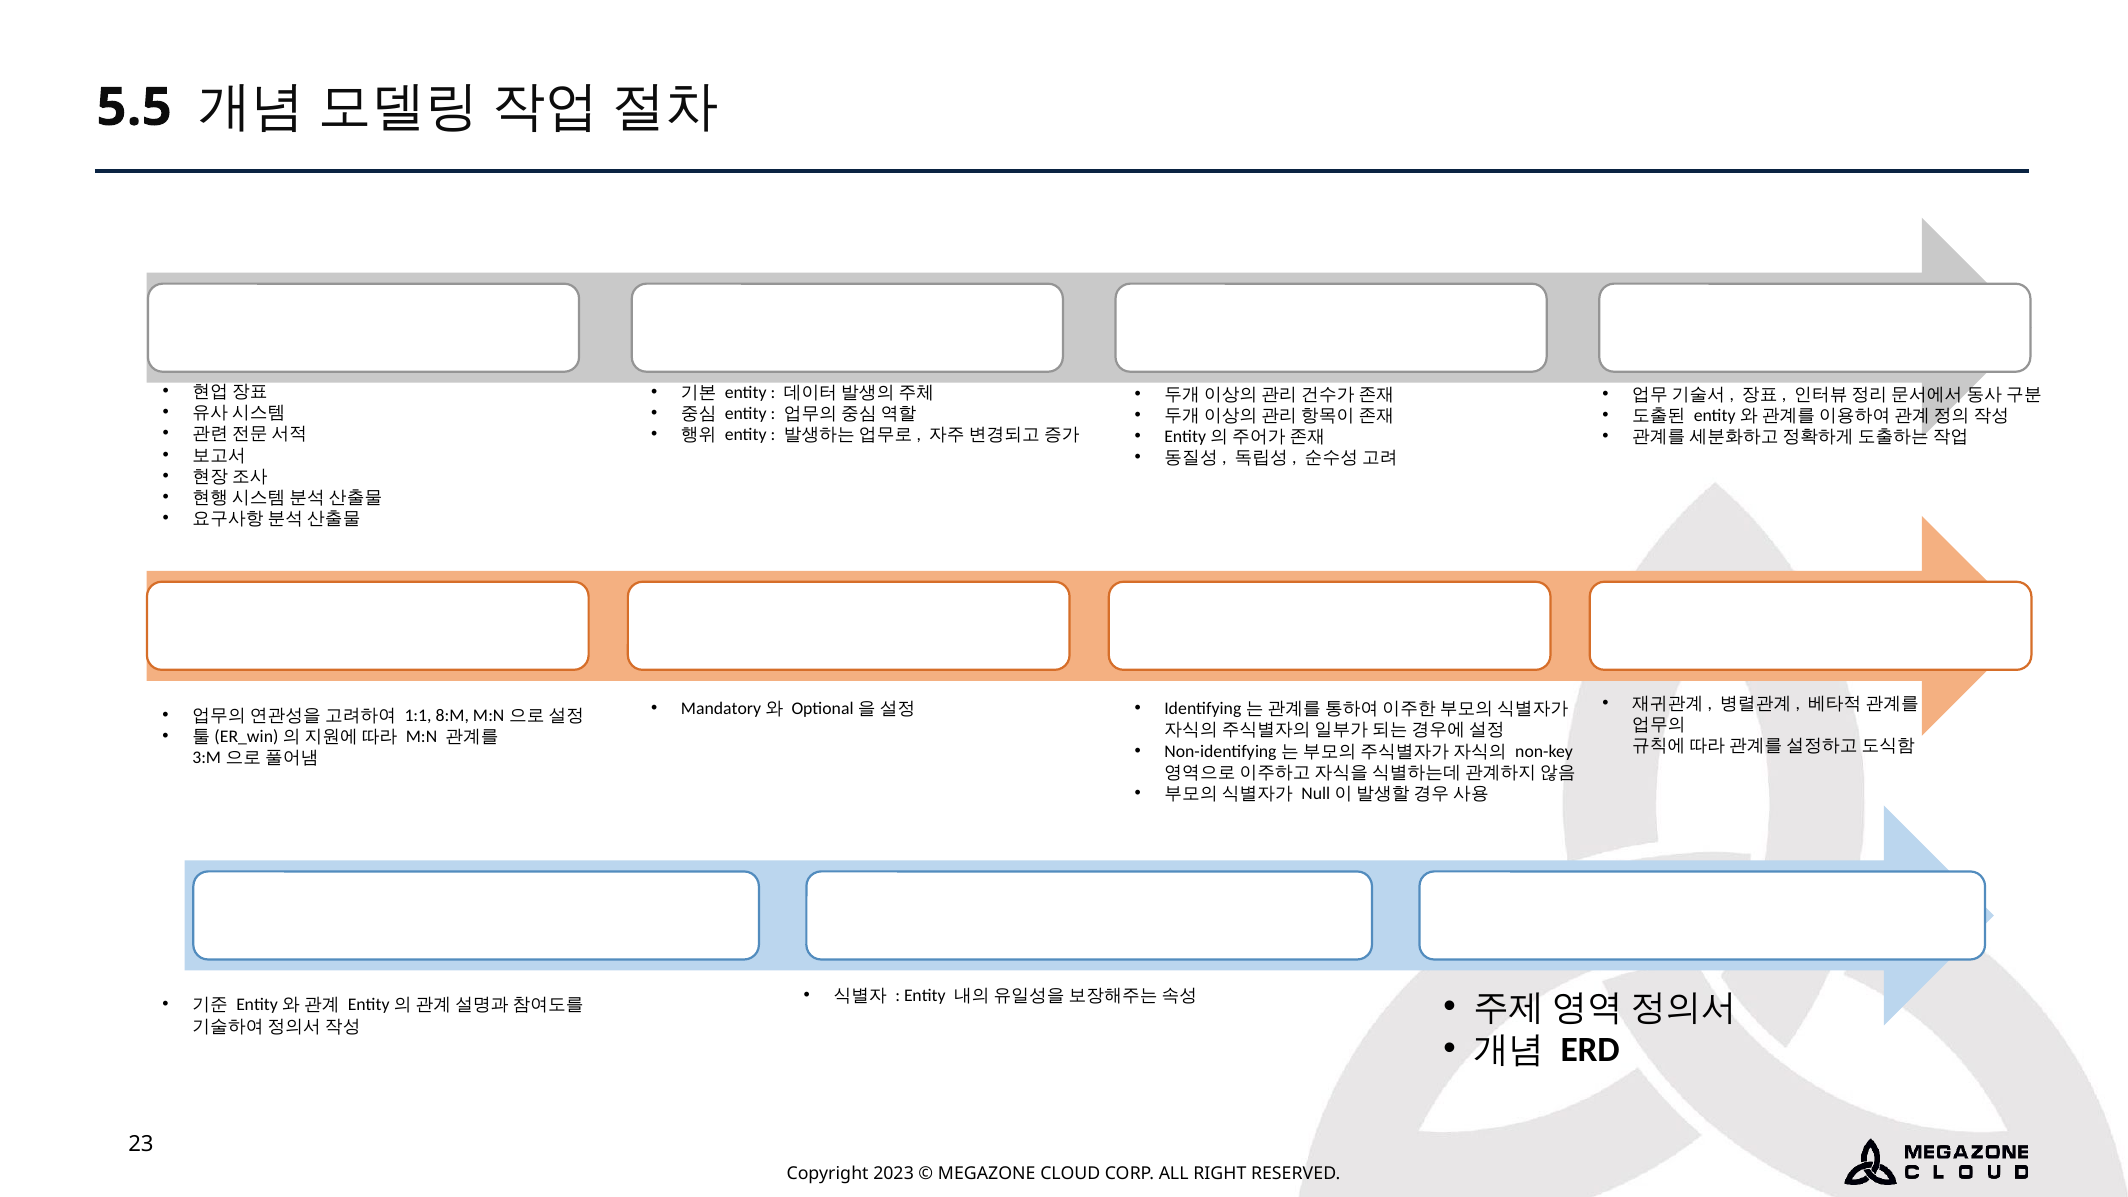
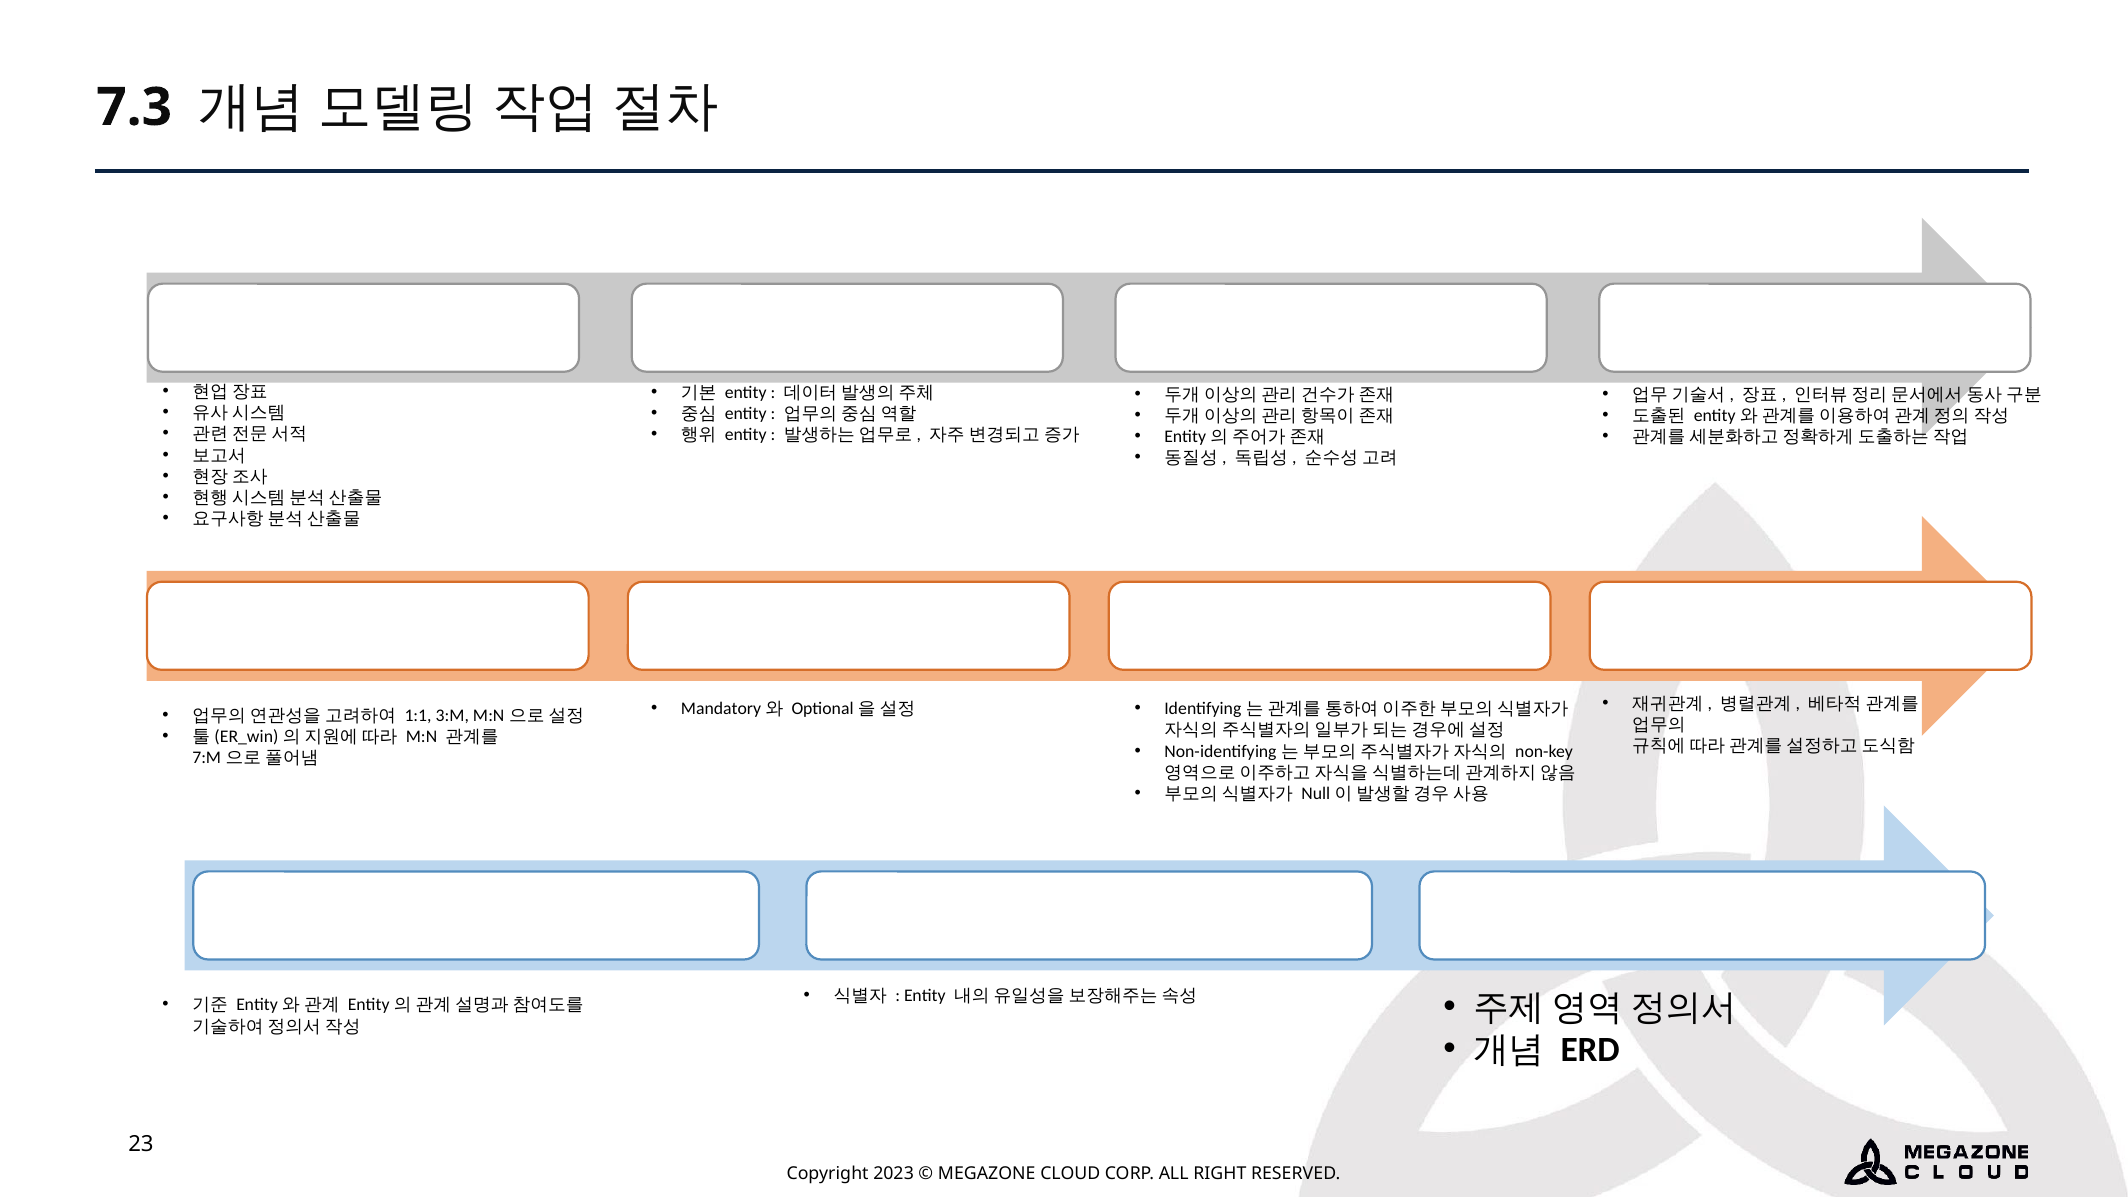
5.5: 5.5 -> 7.3 (134, 107)
8:M: 8:M -> 3:M (452, 715)
3:M: 3:M -> 7:M (207, 758)
